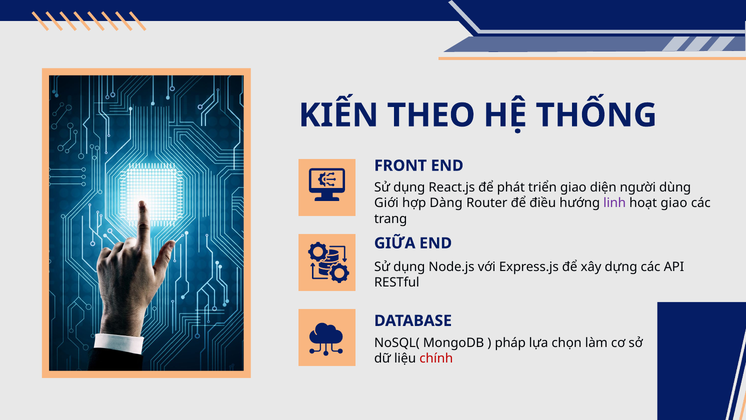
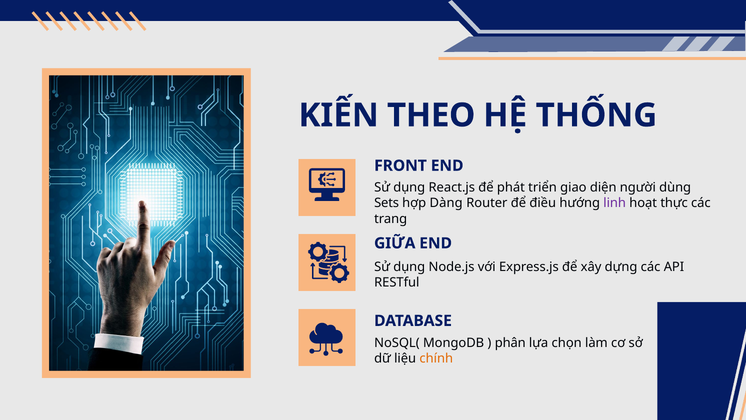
Giới: Giới -> Sets (387, 203)
hoạt giao: giao -> thực (674, 203)
pháp: pháp -> phân (510, 342)
chính colour: red -> orange (436, 358)
